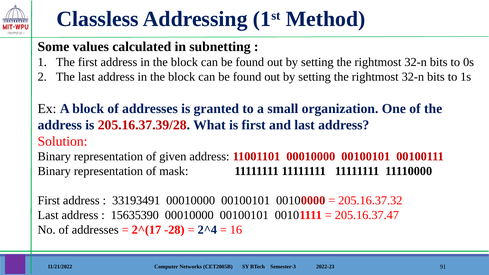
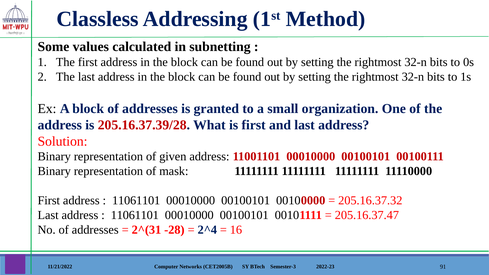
33193491: 33193491 -> 11061101 (136, 201)
15635390: 15635390 -> 11061101 (135, 215)
2^(17: 2^(17 -> 2^(31 (146, 230)
